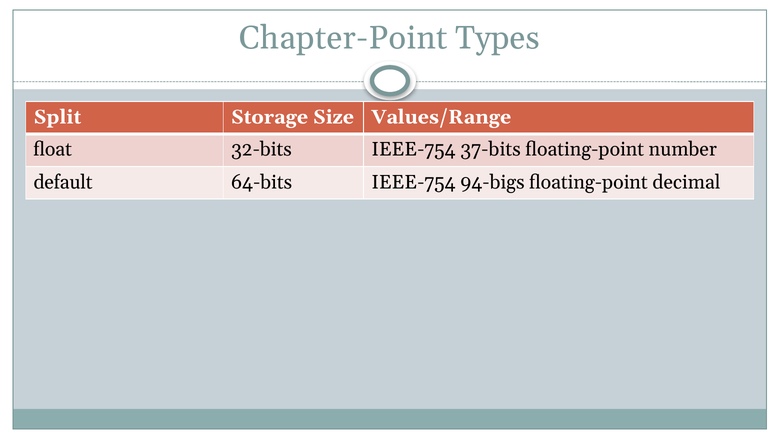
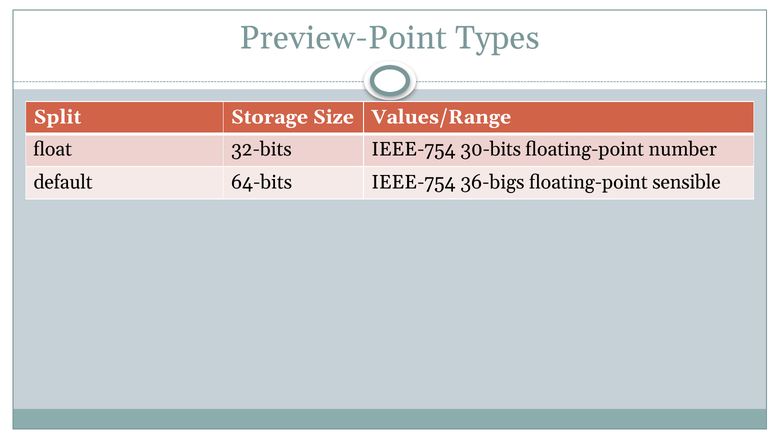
Chapter-Point: Chapter-Point -> Preview-Point (343, 38)
37-bits: 37-bits -> 30-bits (491, 149)
94-bigs: 94-bigs -> 36-bigs (492, 182)
decimal: decimal -> sensible (687, 182)
